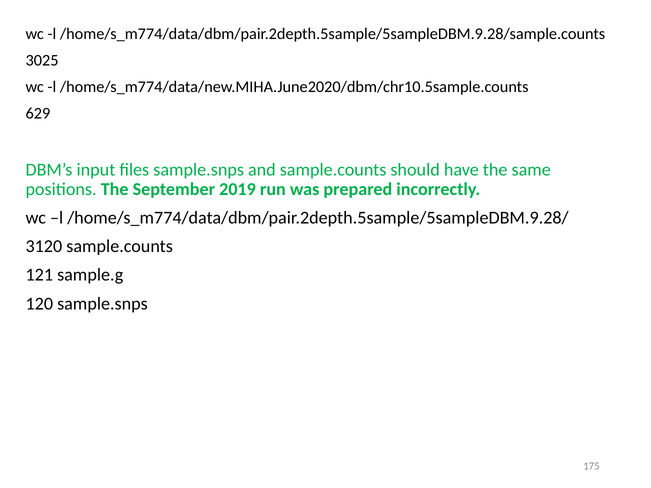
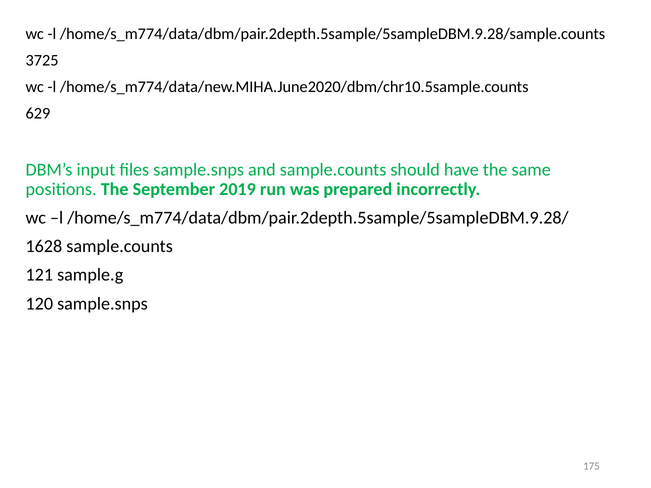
3025: 3025 -> 3725 (42, 60)
3120: 3120 -> 1628 (44, 247)
